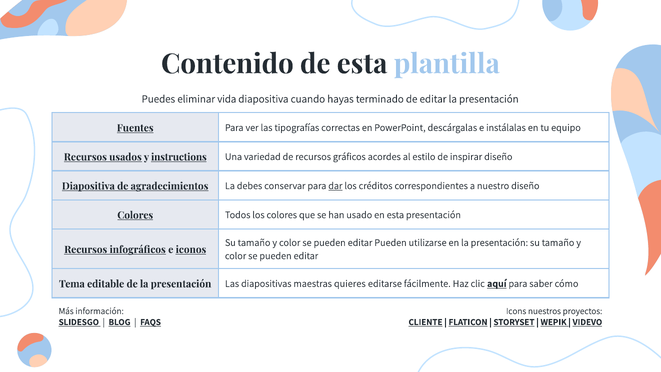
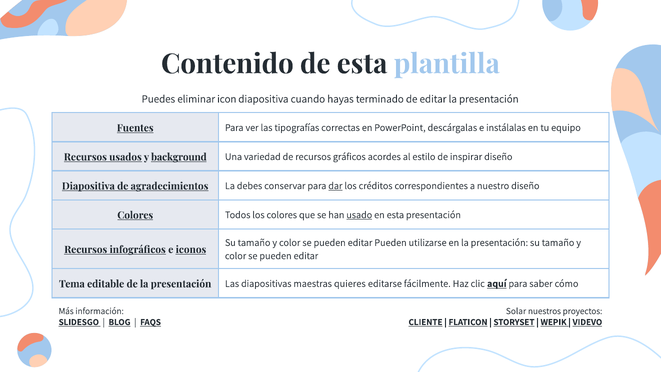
vida: vida -> icon (227, 99)
instructions: instructions -> background (179, 157)
usado underline: none -> present (359, 215)
Icons: Icons -> Solar (516, 311)
